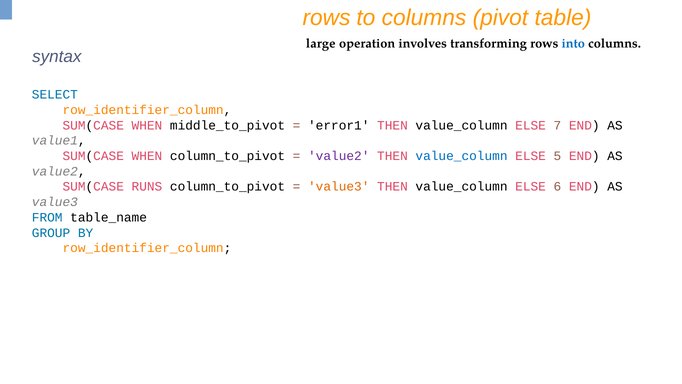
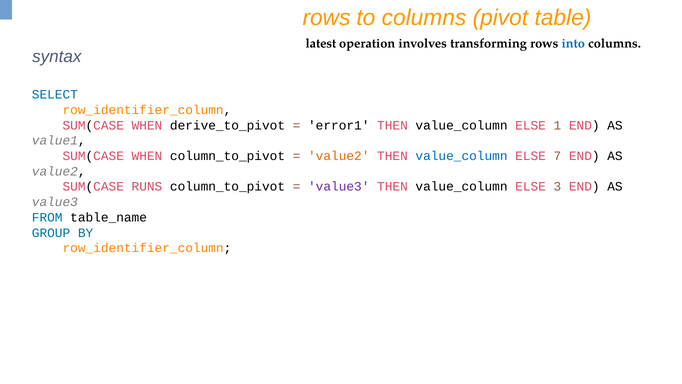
large: large -> latest (321, 44)
middle_to_pivot: middle_to_pivot -> derive_to_pivot (228, 125)
7: 7 -> 1 (557, 125)
value2 colour: purple -> orange (339, 156)
5: 5 -> 7 (557, 156)
value3 colour: orange -> purple (339, 187)
6: 6 -> 3 (557, 187)
